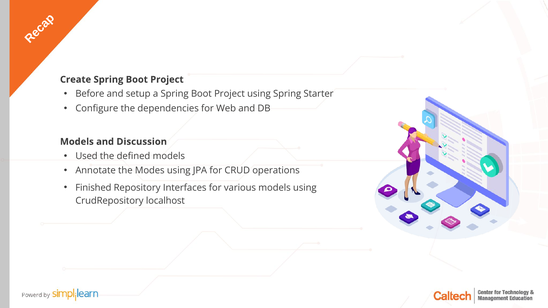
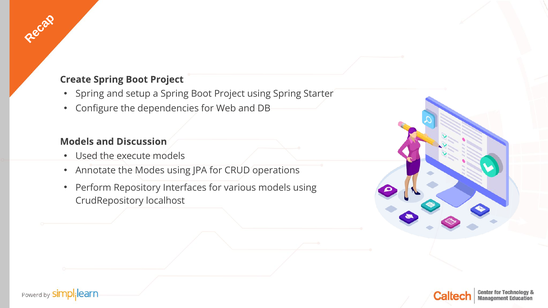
Before: Before -> Spring (90, 94)
defined: defined -> execute (134, 156)
Finished: Finished -> Perform (93, 188)
